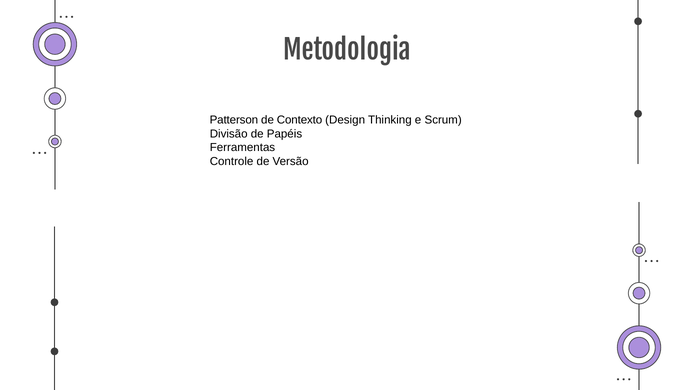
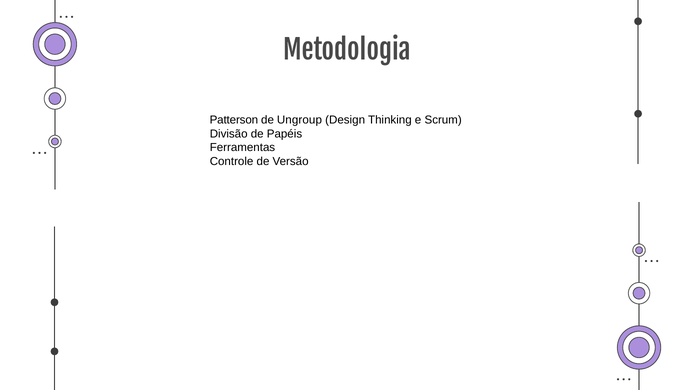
Contexto: Contexto -> Ungroup (299, 120)
